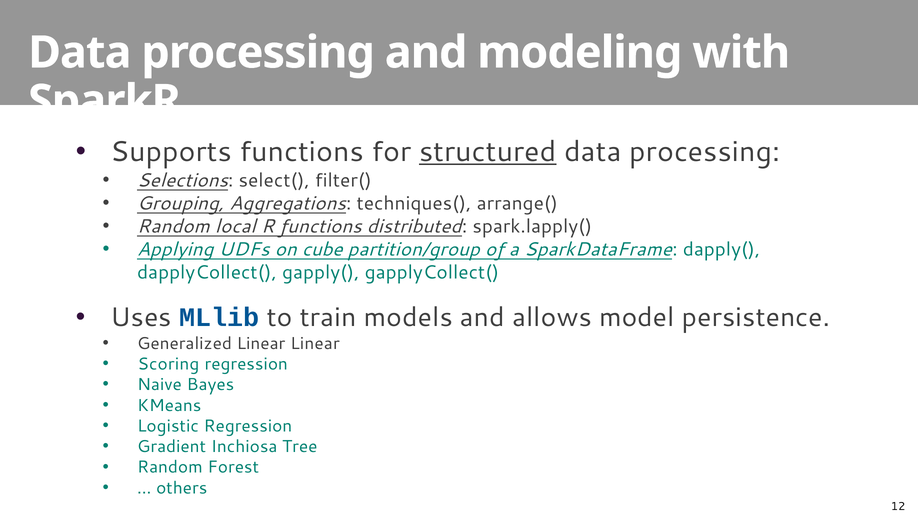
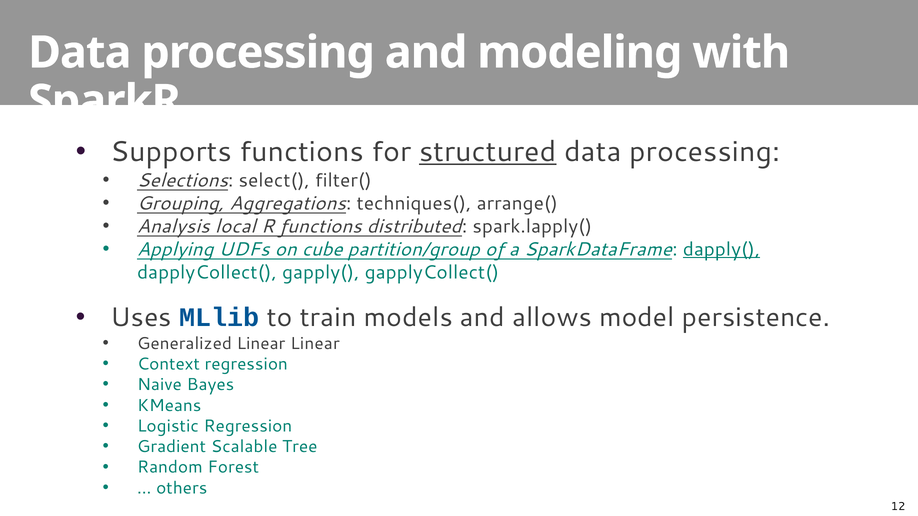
Random: Random -> Analysis (173, 227)
dapply( underline: none -> present (722, 249)
Scoring: Scoring -> Context (168, 364)
Inchiosa: Inchiosa -> Scalable (244, 447)
